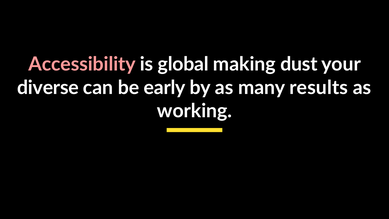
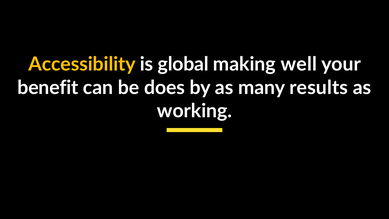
Accessibility colour: pink -> yellow (82, 64)
dust: dust -> well (299, 64)
diverse: diverse -> benefit (48, 88)
early: early -> does (165, 88)
